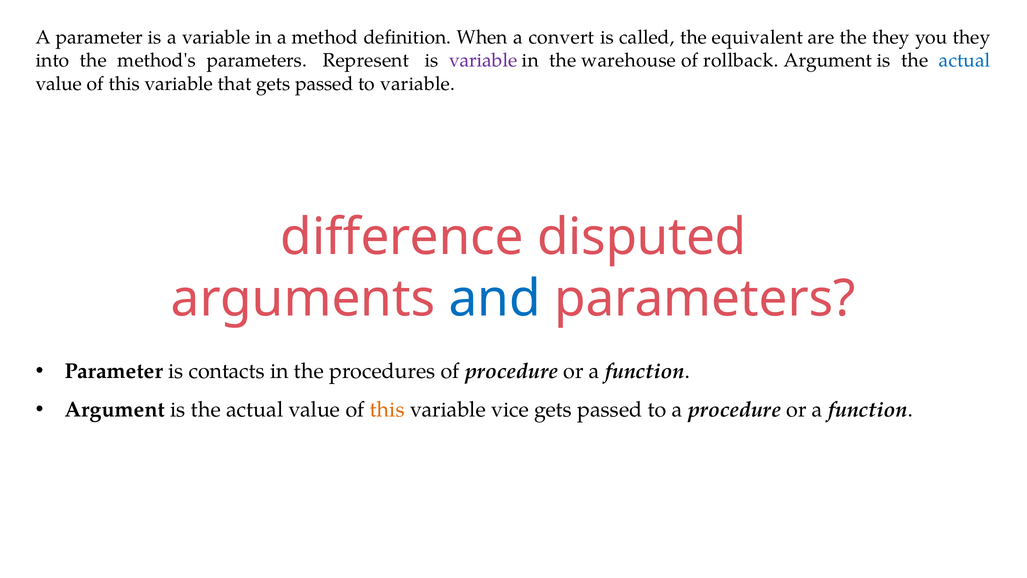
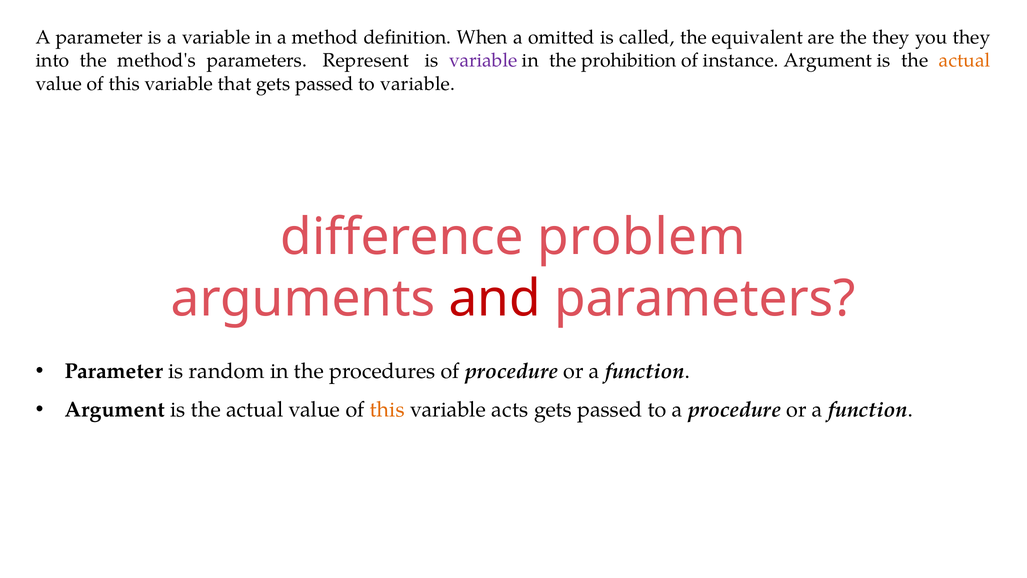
convert: convert -> omitted (562, 37)
warehouse: warehouse -> prohibition (629, 61)
rollback: rollback -> instance (741, 61)
actual colour: blue -> orange (965, 61)
disputed: disputed -> problem (641, 237)
and colour: blue -> red (495, 299)
contacts: contacts -> random (227, 371)
vice: vice -> acts (510, 410)
